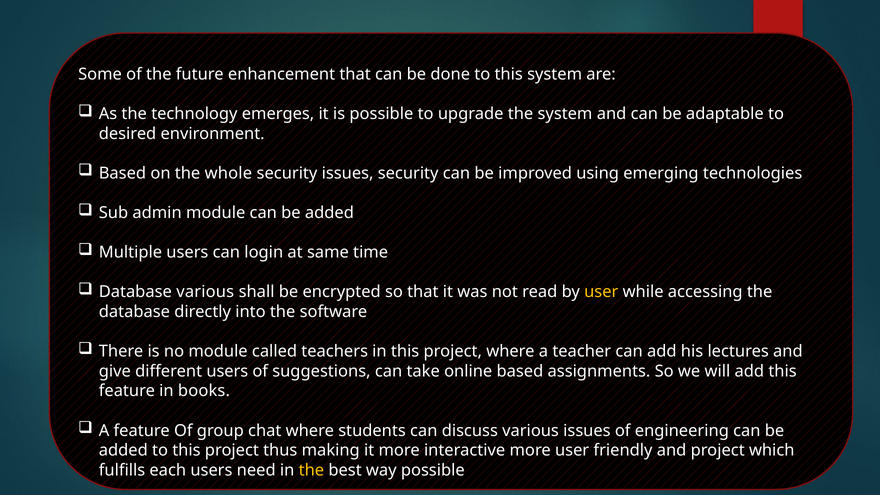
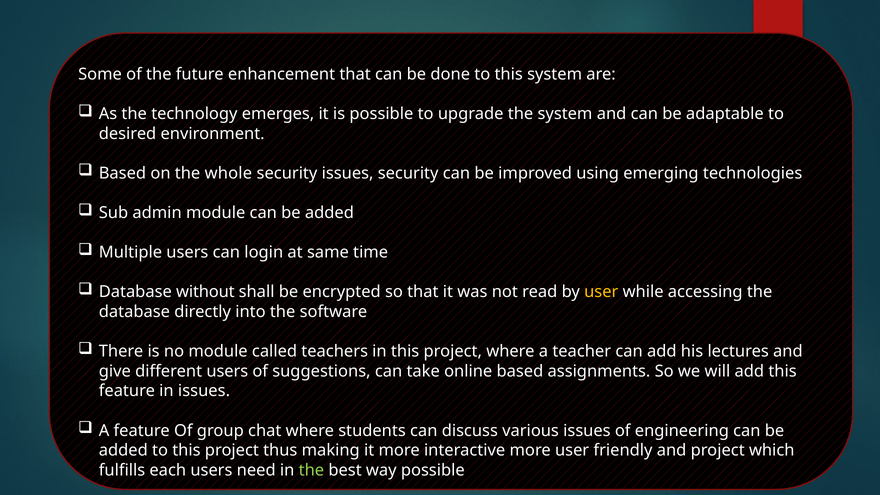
Database various: various -> without (205, 292)
in books: books -> issues (204, 391)
the colour: yellow -> light green (311, 470)
